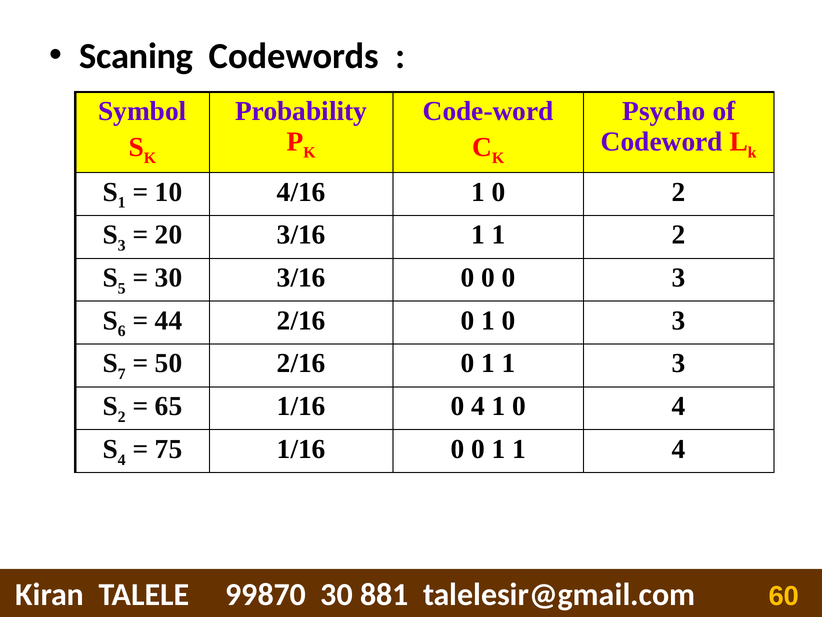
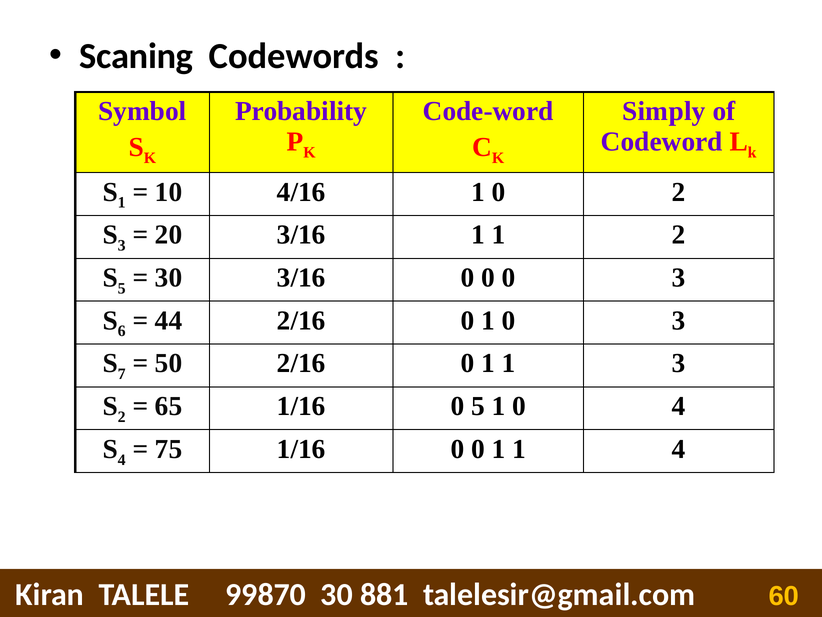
Psycho: Psycho -> Simply (664, 111)
1/16 0 4: 4 -> 5 (478, 406)
